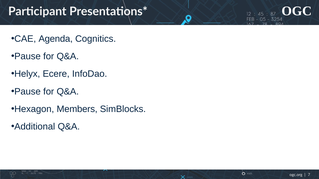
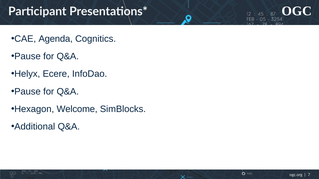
Members: Members -> Welcome (77, 109)
